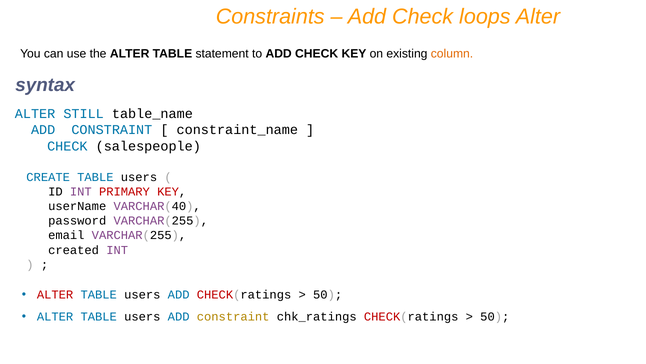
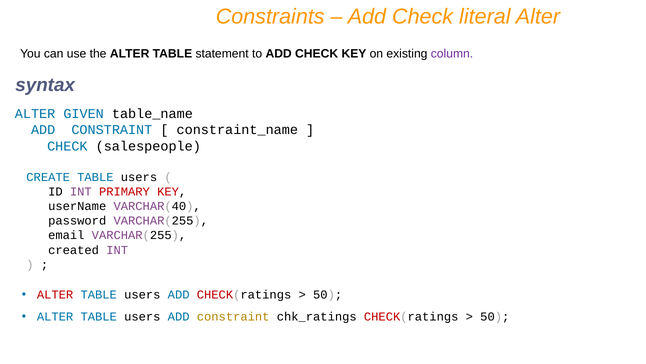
loops: loops -> literal (485, 17)
column colour: orange -> purple (452, 54)
STILL: STILL -> GIVEN (84, 114)
